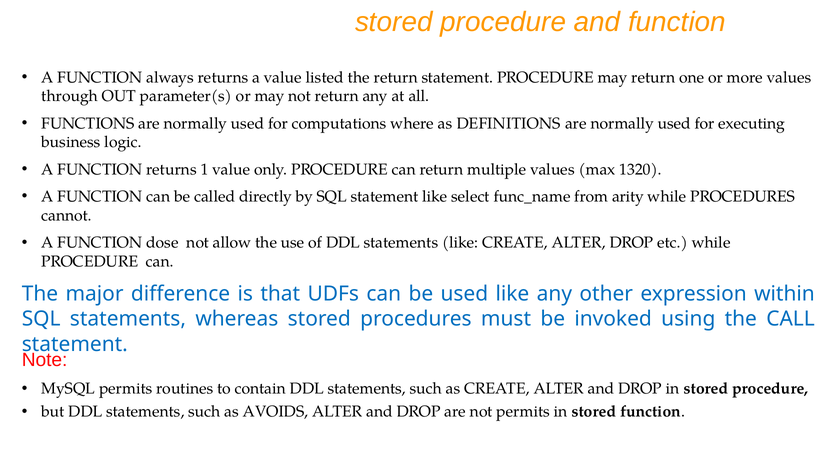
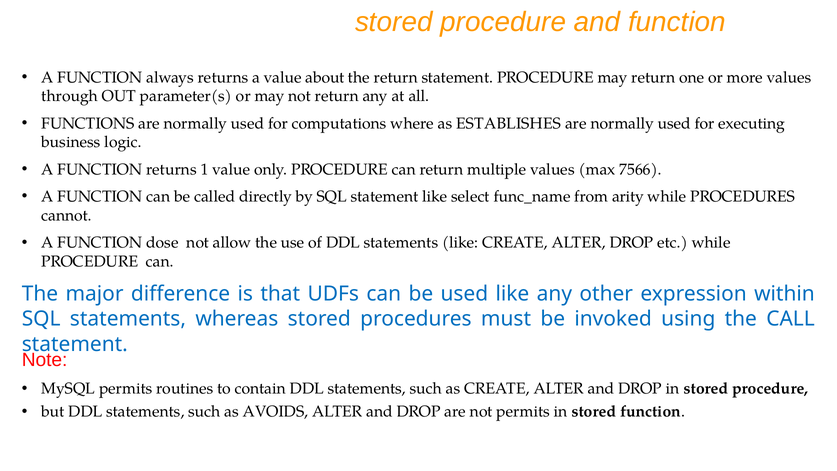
listed: listed -> about (325, 77)
DEFINITIONS: DEFINITIONS -> ESTABLISHES (509, 123)
1320: 1320 -> 7566 (641, 169)
